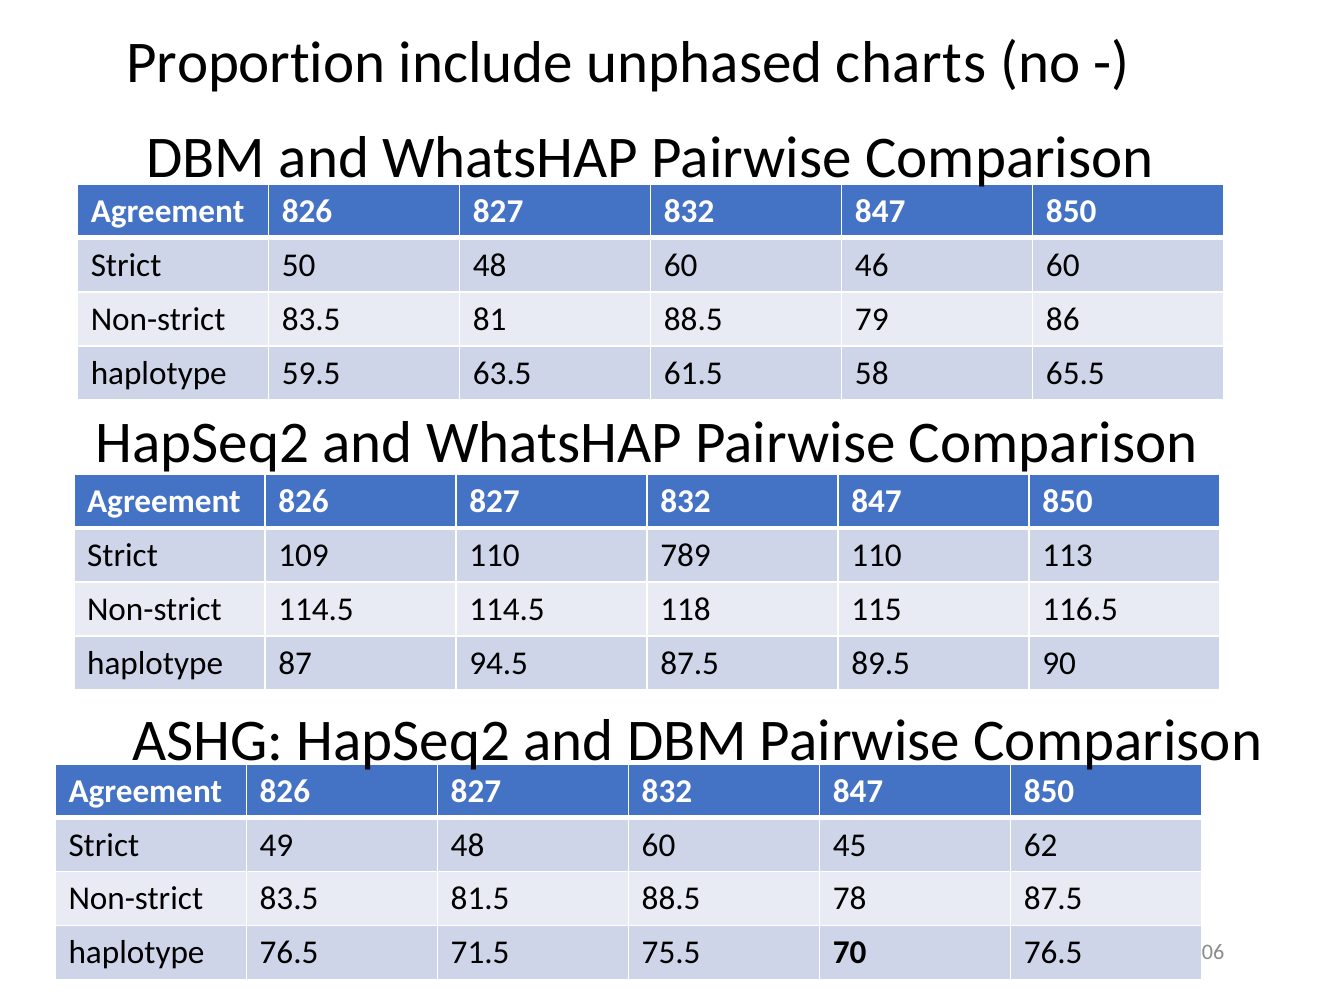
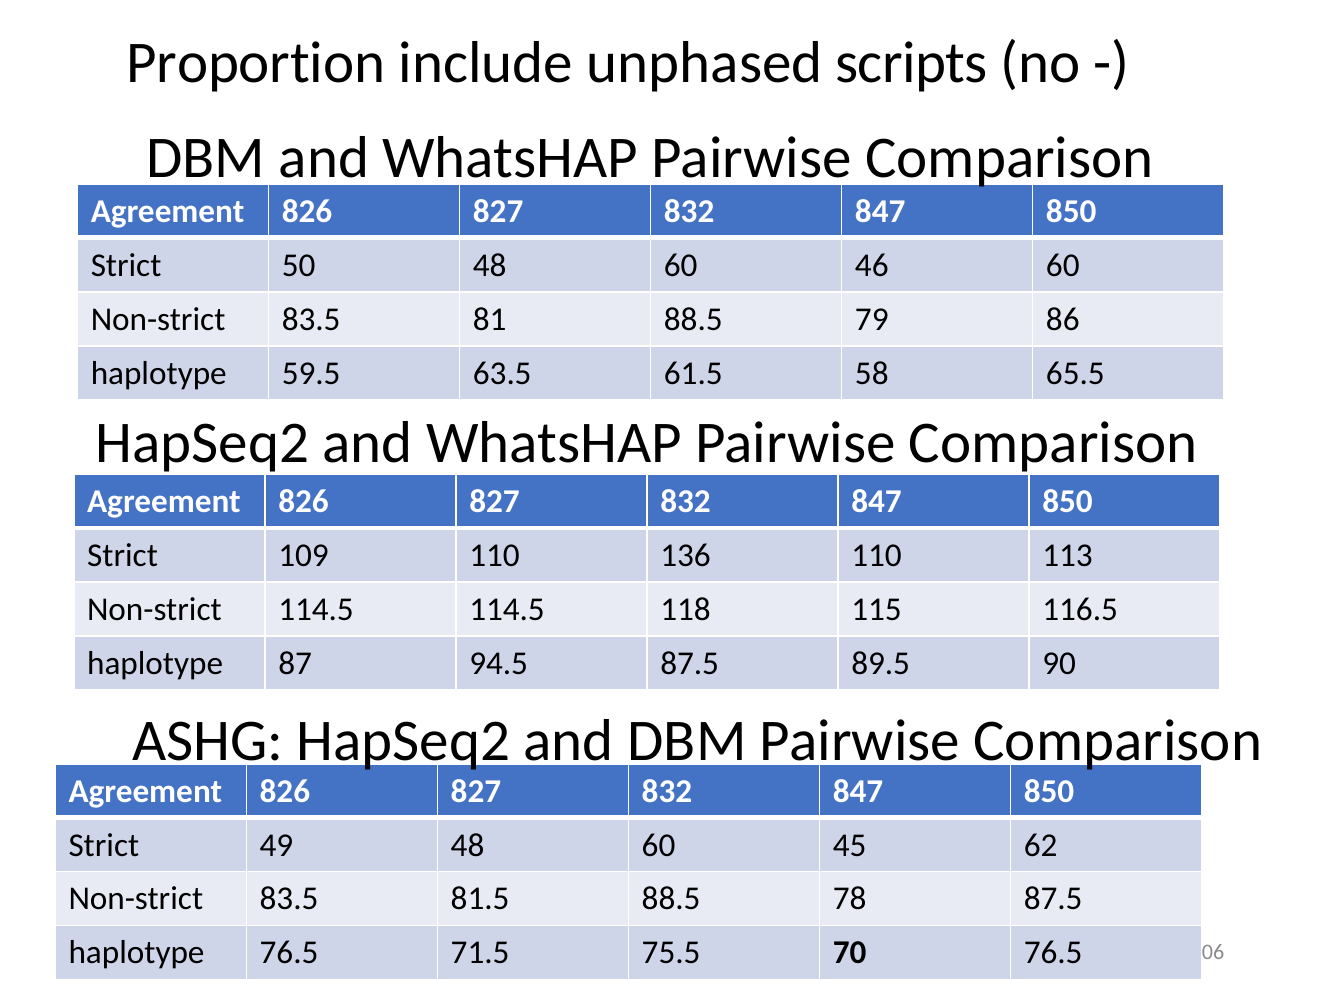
charts: charts -> scripts (912, 63)
789: 789 -> 136 (686, 555)
